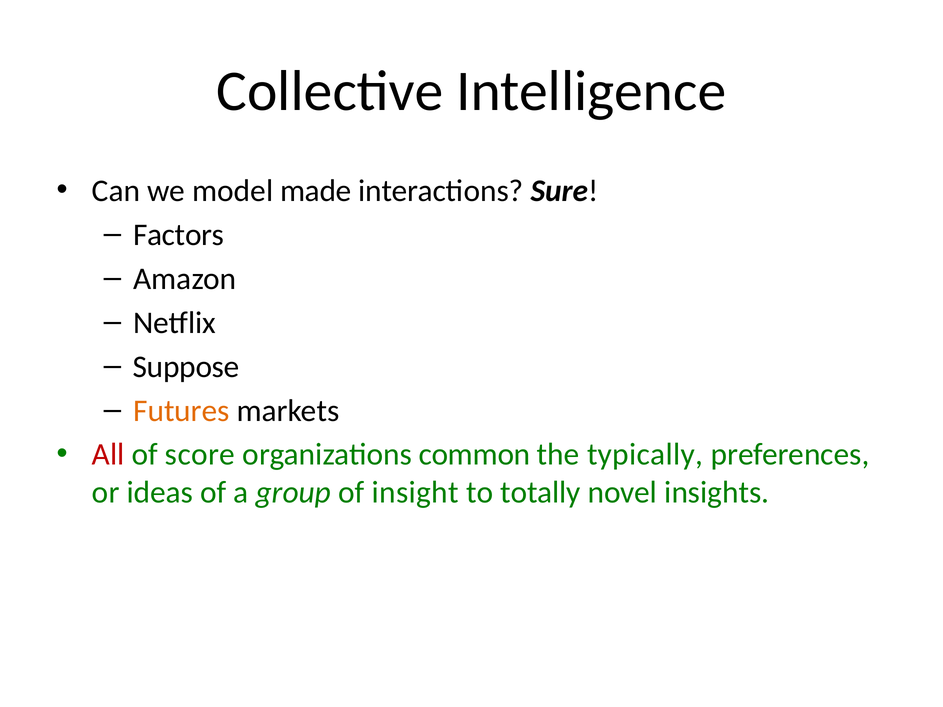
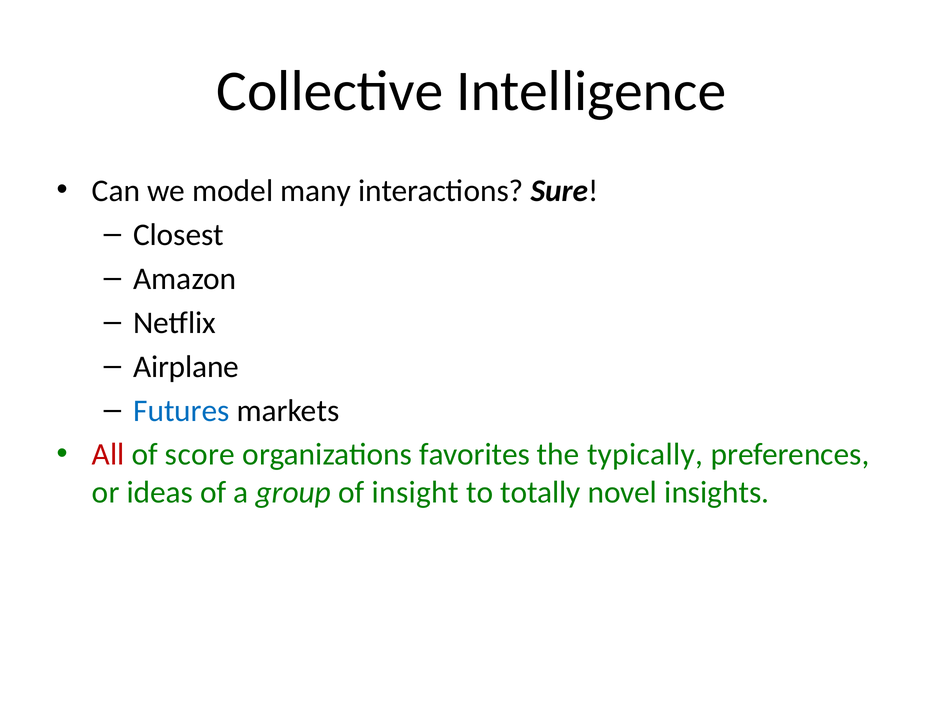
made: made -> many (316, 191)
Factors: Factors -> Closest (179, 235)
Suppose: Suppose -> Airplane (186, 367)
Futures colour: orange -> blue (181, 411)
common: common -> favorites (474, 455)
